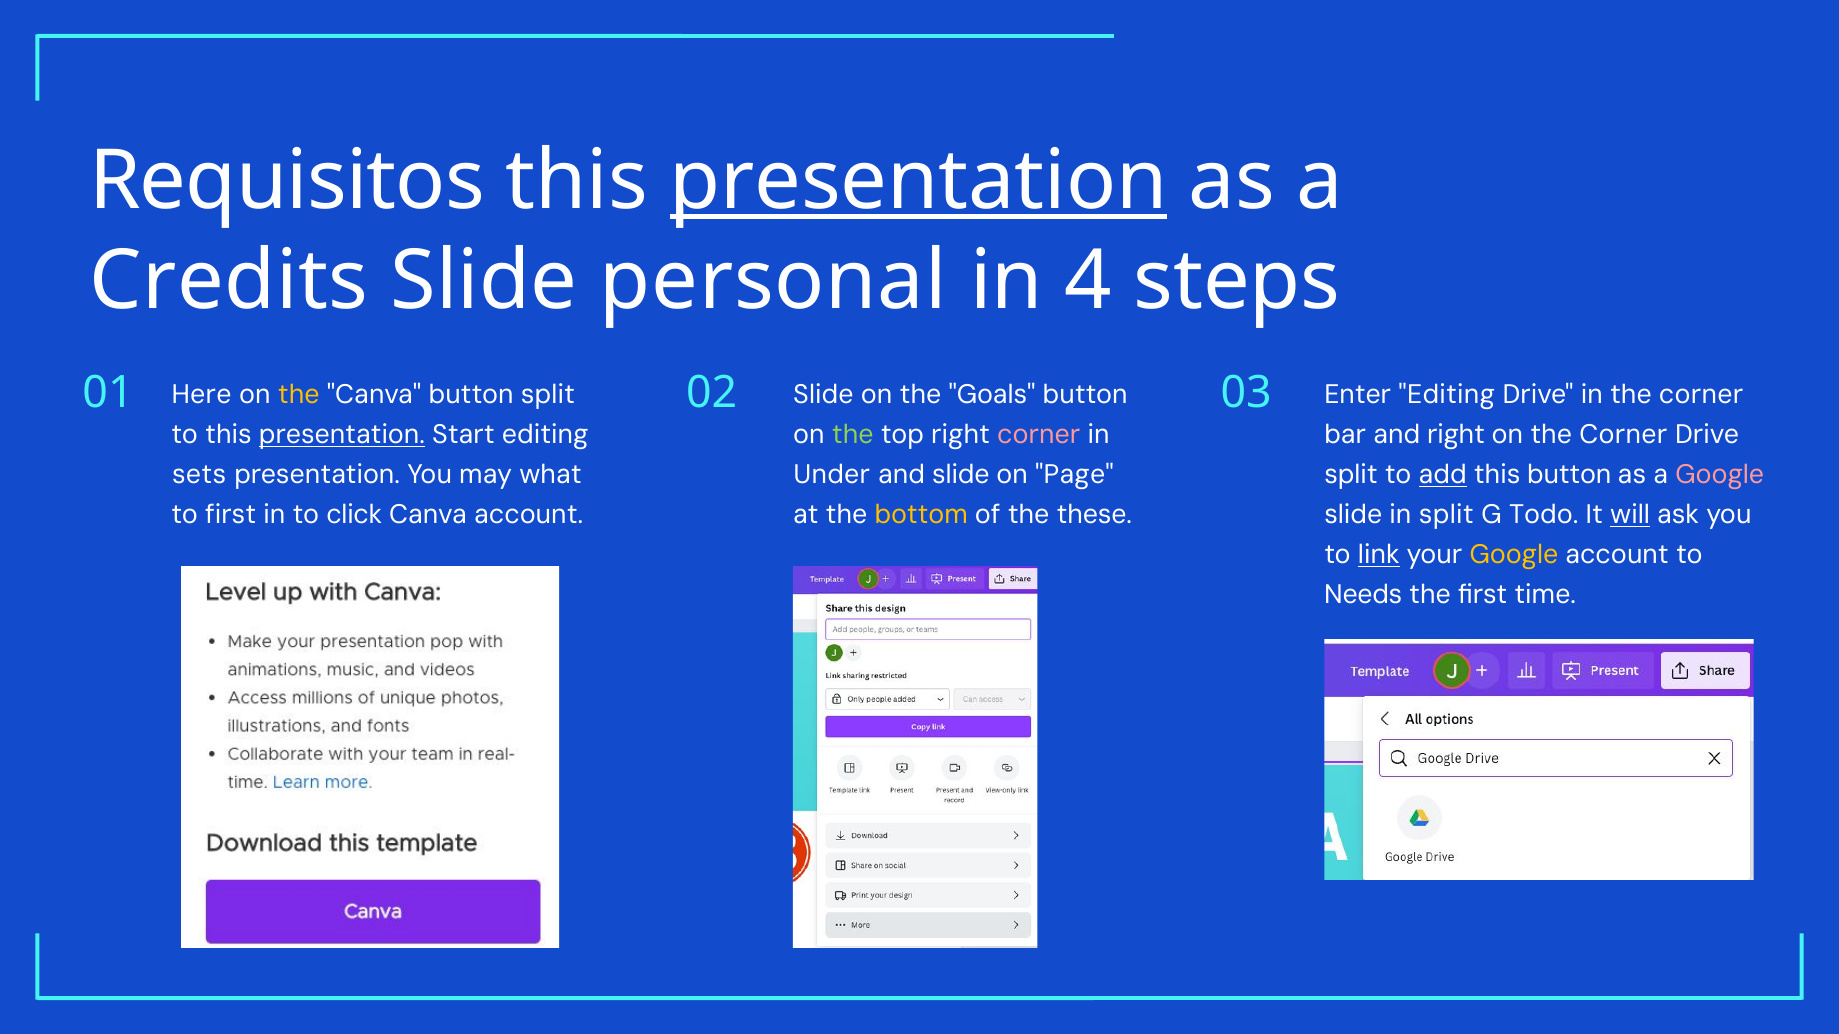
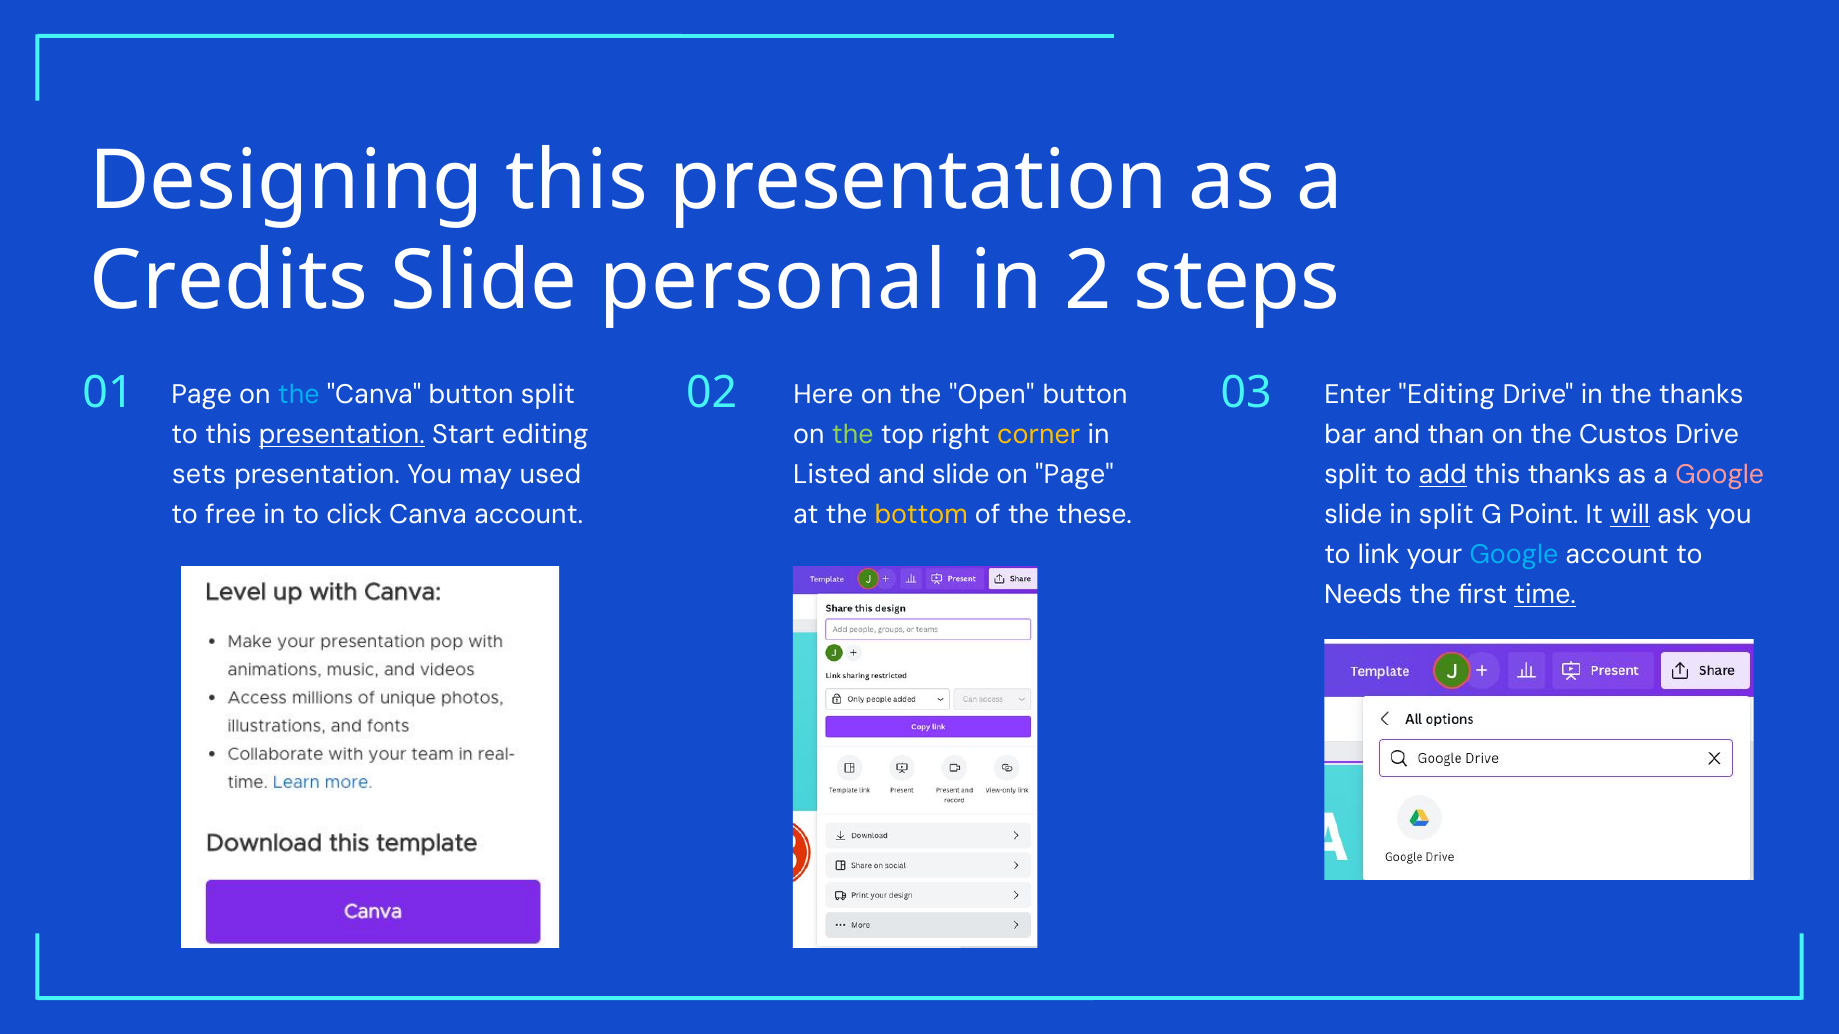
Requisitos: Requisitos -> Designing (287, 181)
presentation underline: present -> none (918, 181)
4: 4 -> 2 (1088, 281)
01 Slide: Slide -> Here (823, 395)
Goals: Goals -> Open (992, 395)
in the corner: corner -> thanks (1701, 395)
Here: Here -> Page (202, 395)
the colour: yellow -> light blue (299, 395)
corner colour: pink -> yellow (1039, 435)
and right: right -> than (1456, 435)
on the Corner: Corner -> Custos (1624, 435)
what: what -> used (550, 475)
Under: Under -> Listed (832, 475)
this button: button -> thanks (1569, 475)
to first: first -> free (231, 515)
Todo: Todo -> Point (1544, 515)
link underline: present -> none (1379, 555)
Google colour: yellow -> light blue (1514, 555)
time underline: none -> present (1545, 595)
